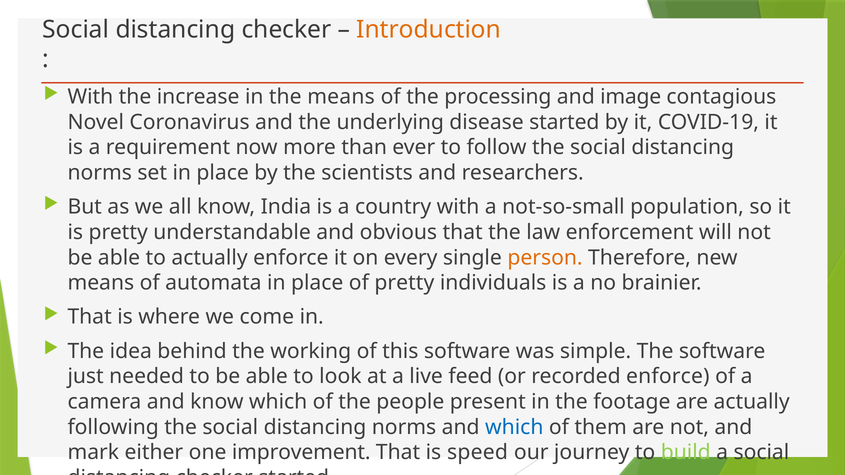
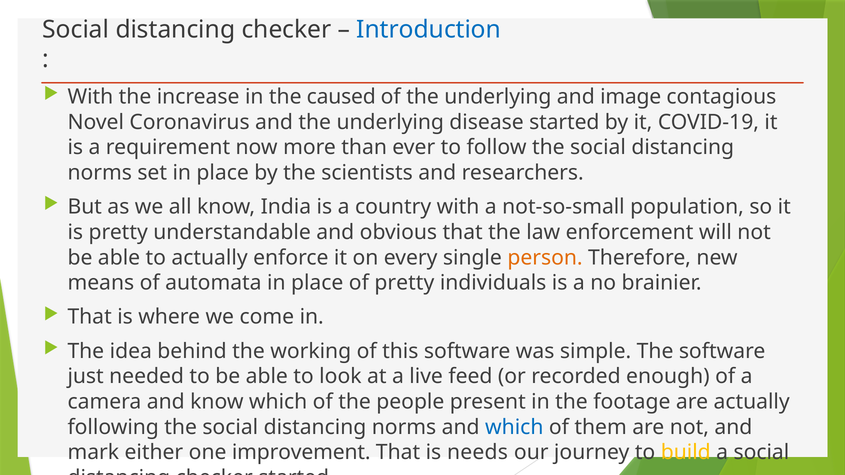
Introduction colour: orange -> blue (429, 30)
the means: means -> caused (341, 97)
of the processing: processing -> underlying (498, 97)
recorded enforce: enforce -> enough (668, 377)
speed: speed -> needs (477, 453)
build colour: light green -> yellow (686, 453)
